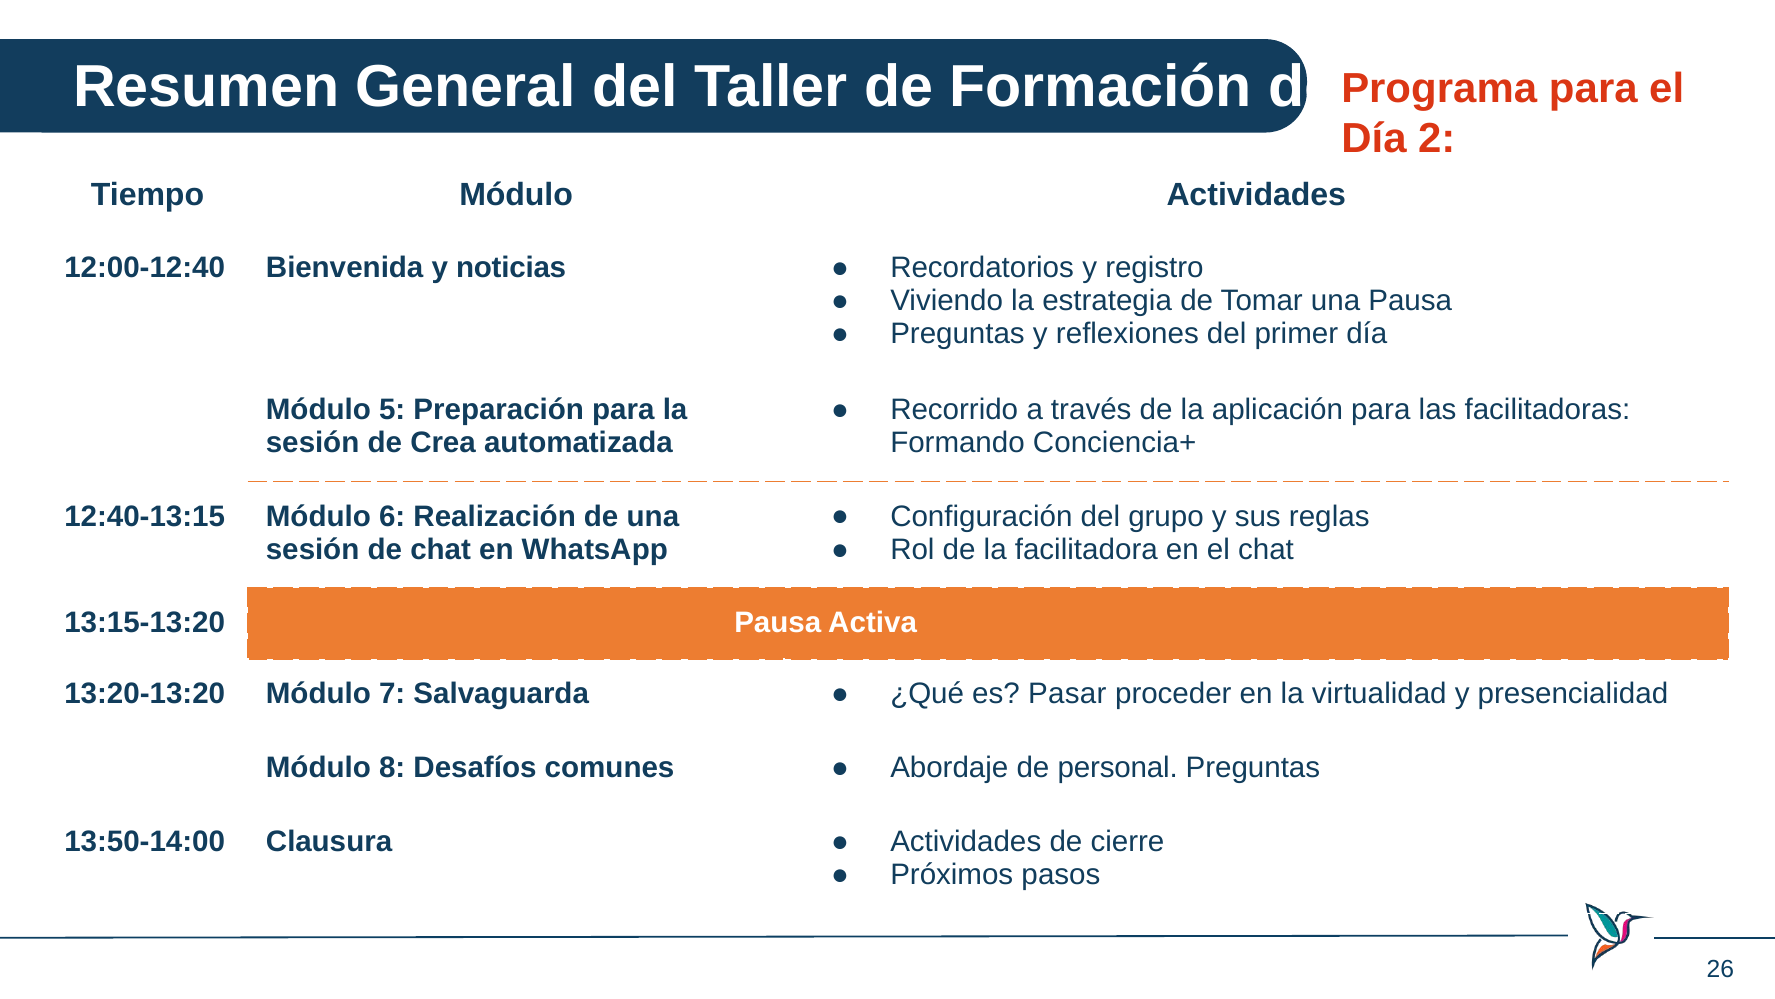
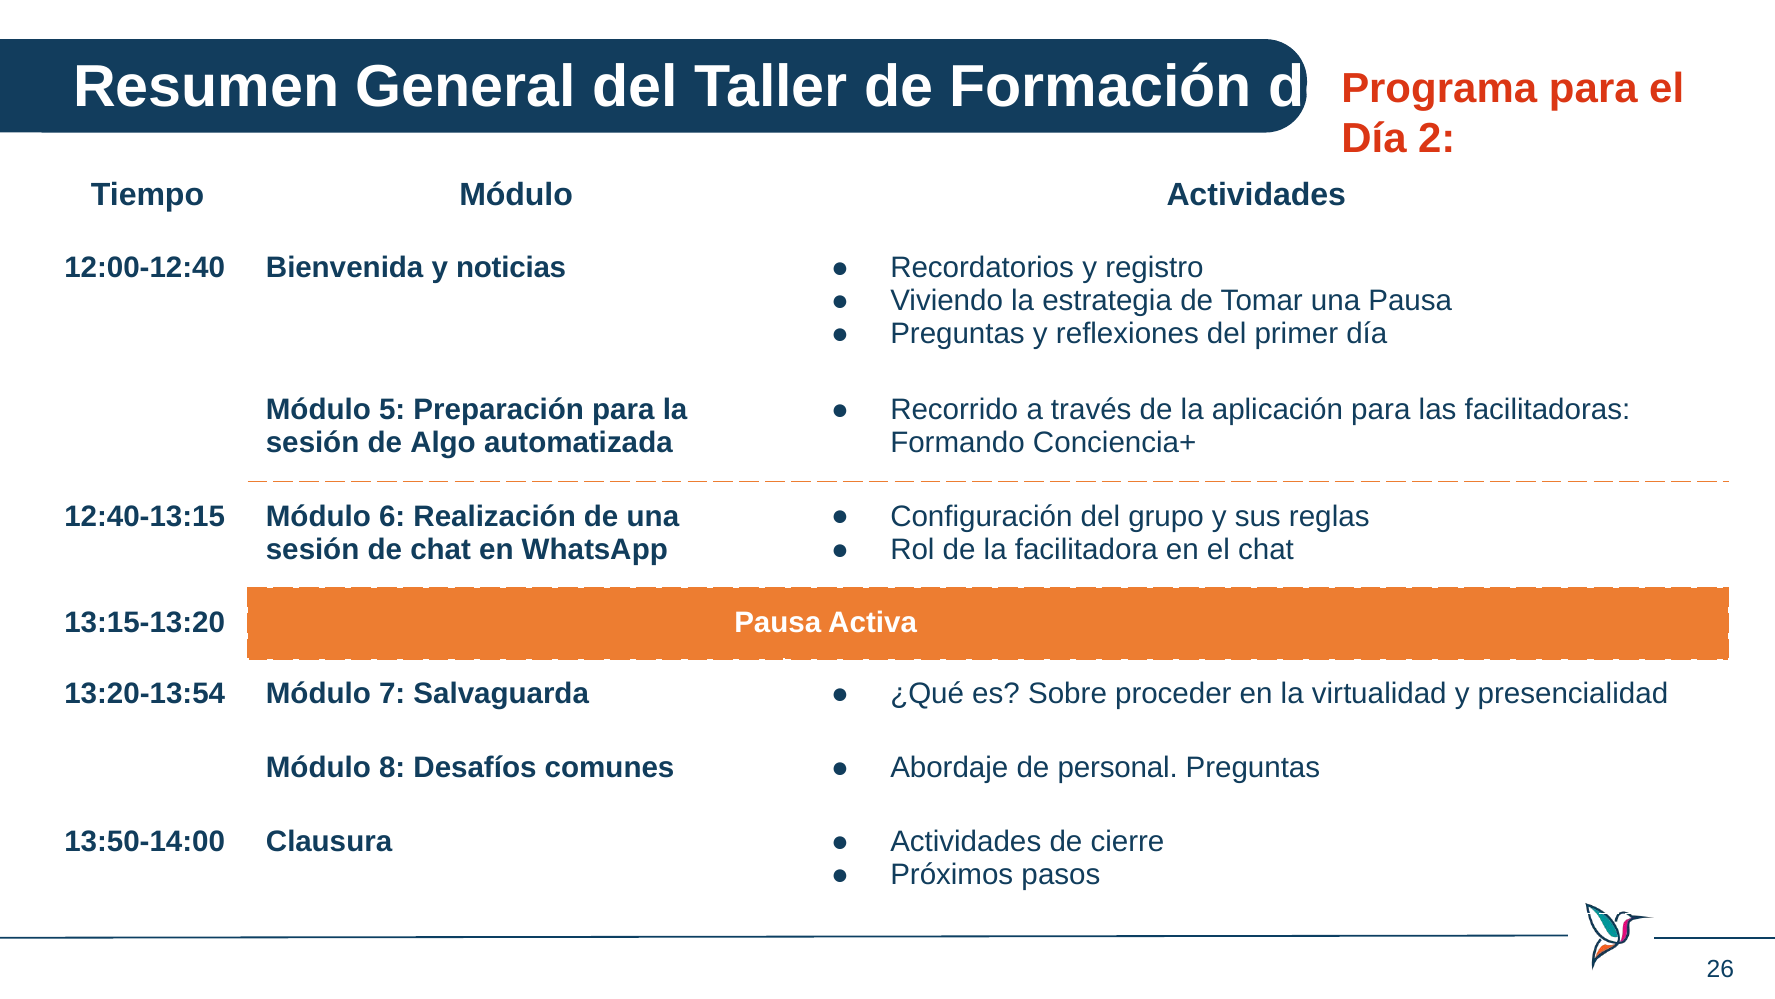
Crea: Crea -> Algo (443, 443)
13:20-13:20: 13:20-13:20 -> 13:20-13:54 (145, 693)
Pasar: Pasar -> Sobre (1068, 693)
